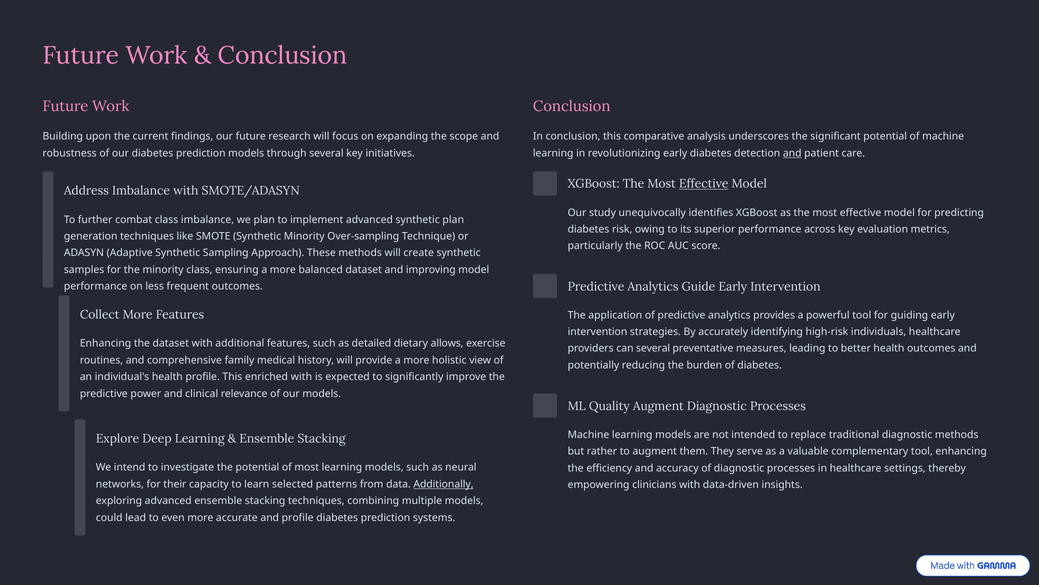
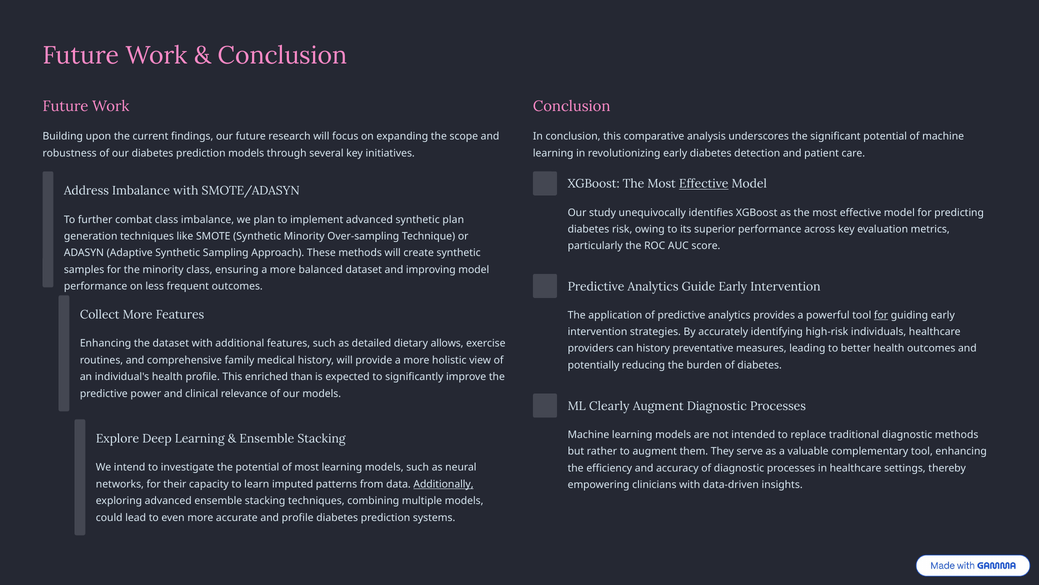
and underline: present -> none (792, 153)
for underline: none -> present (881, 315)
can several: several -> history (653, 348)
enriched with: with -> than (302, 377)
Quality: Quality -> Clearly (609, 406)
selected: selected -> imputed (293, 484)
